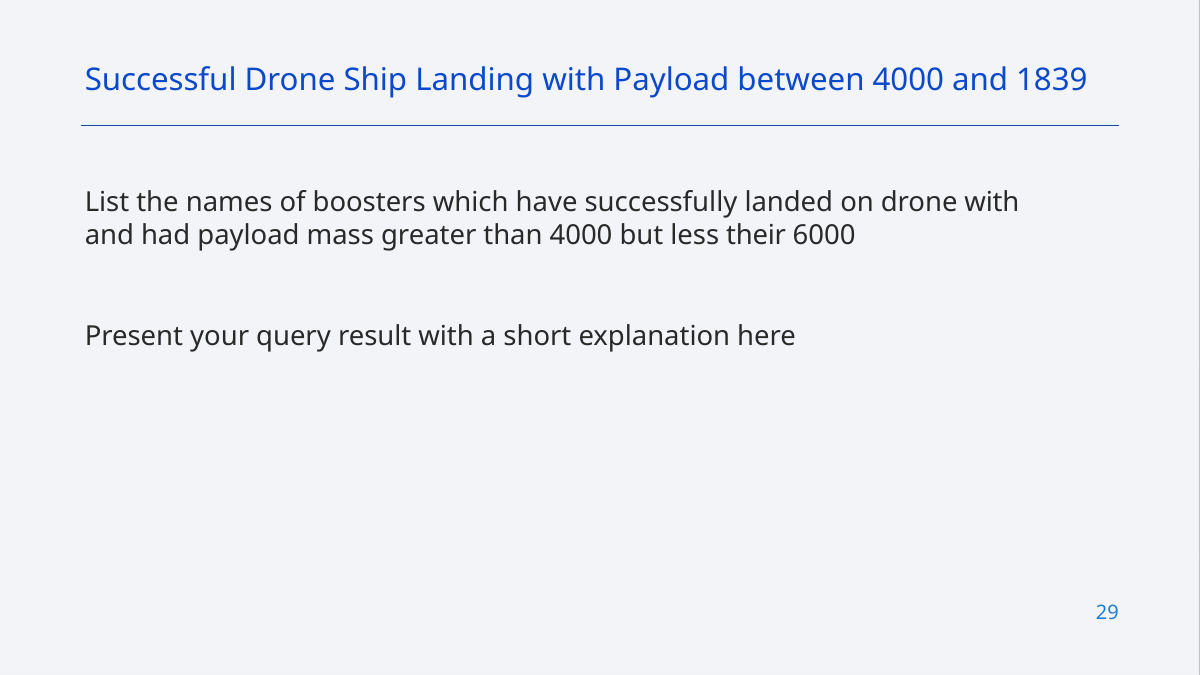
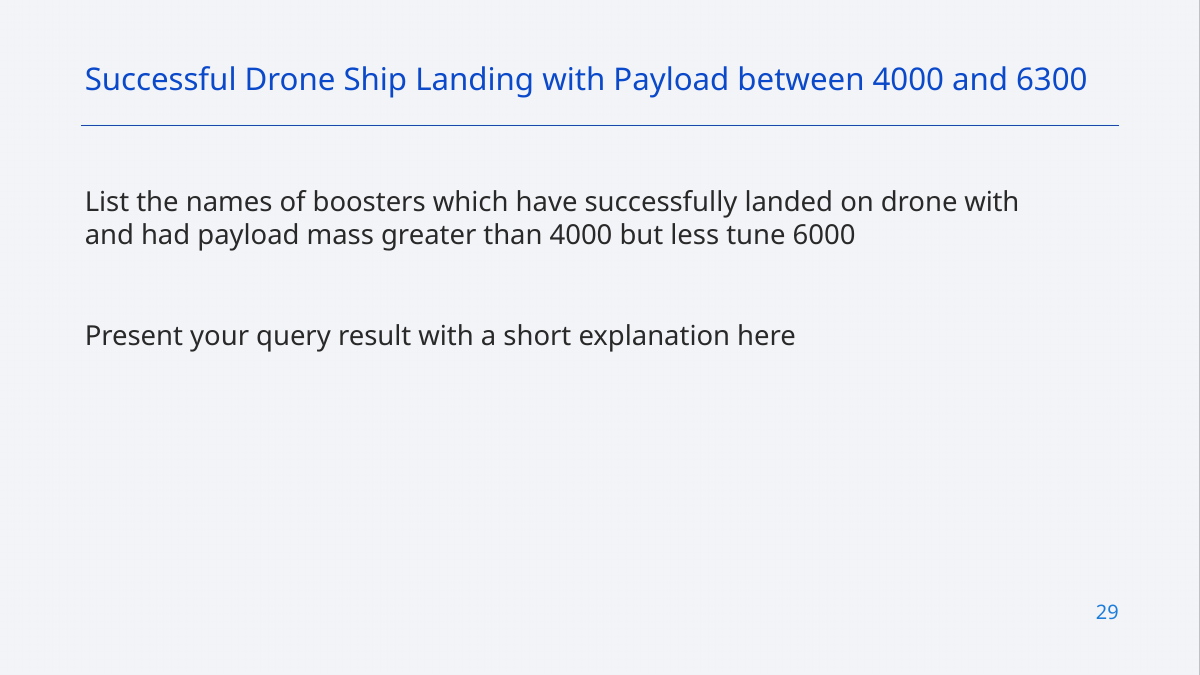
1839: 1839 -> 6300 (1052, 80)
their: their -> tune (756, 236)
